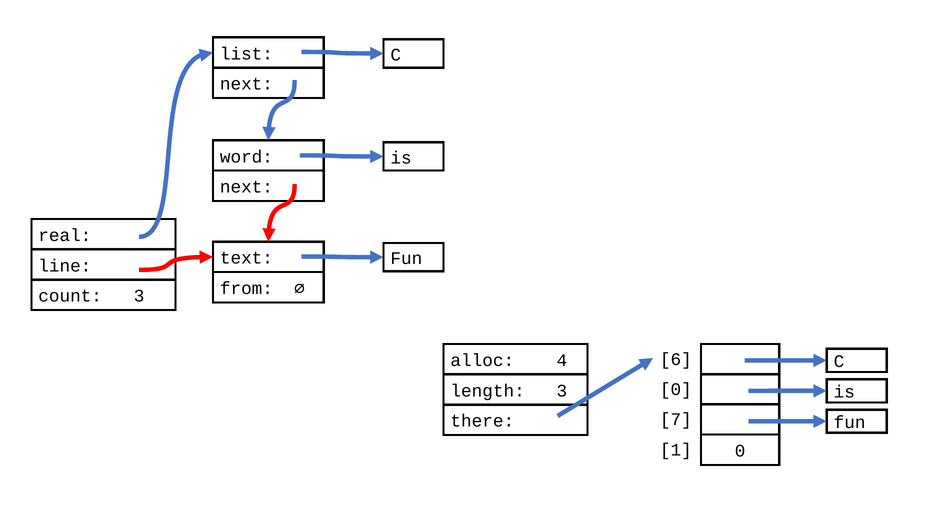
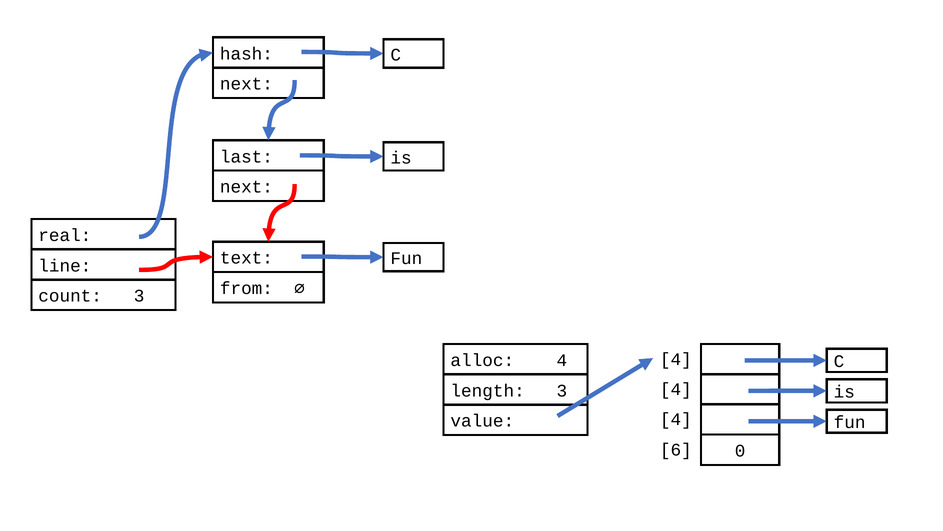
list: list -> hash (246, 54)
word: word -> last (246, 156)
6: 6 -> 4 (676, 359)
0: 0 -> 4 (676, 389)
7: 7 -> 4 (676, 419)
there: there -> value (482, 421)
1: 1 -> 6 (676, 449)
